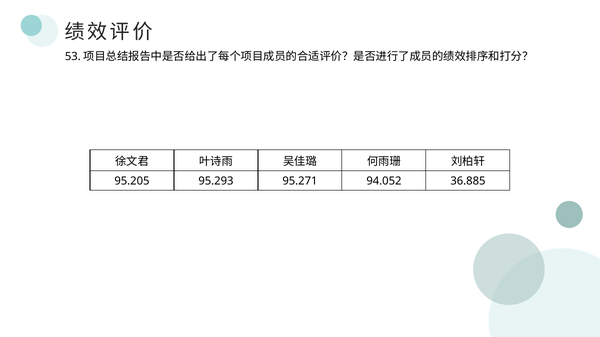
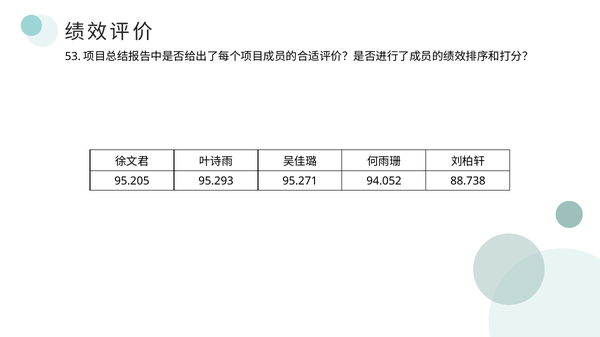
36.885: 36.885 -> 88.738 (468, 181)
